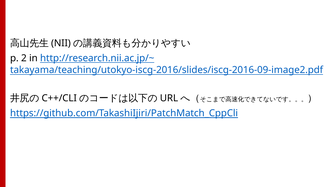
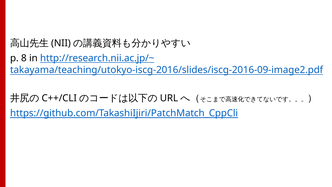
2: 2 -> 8 (24, 58)
